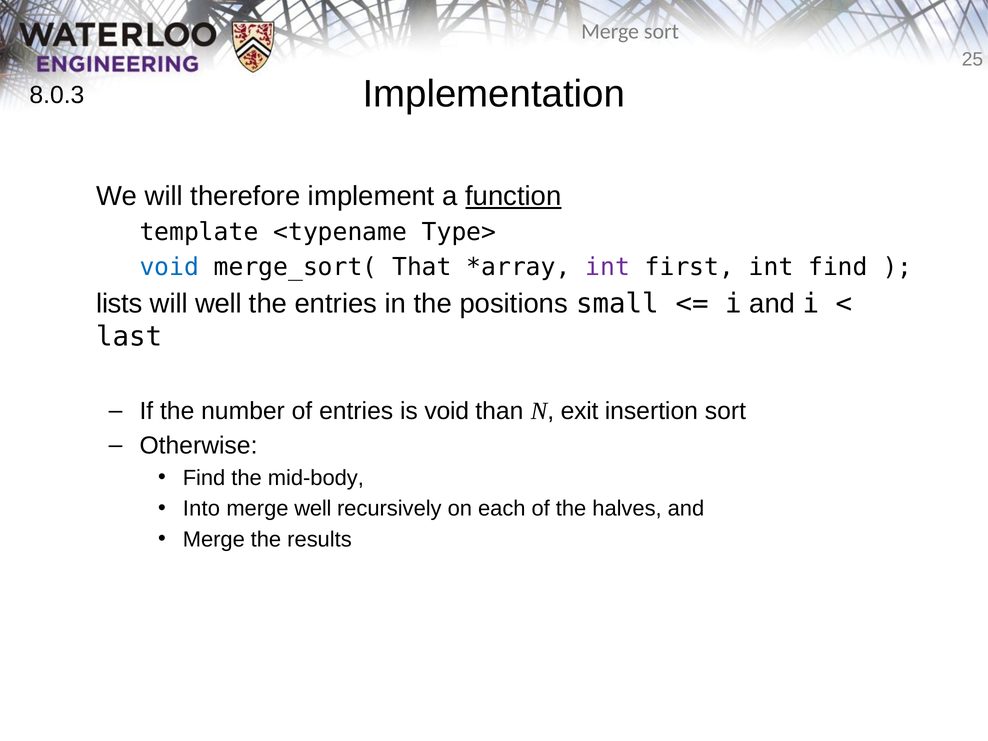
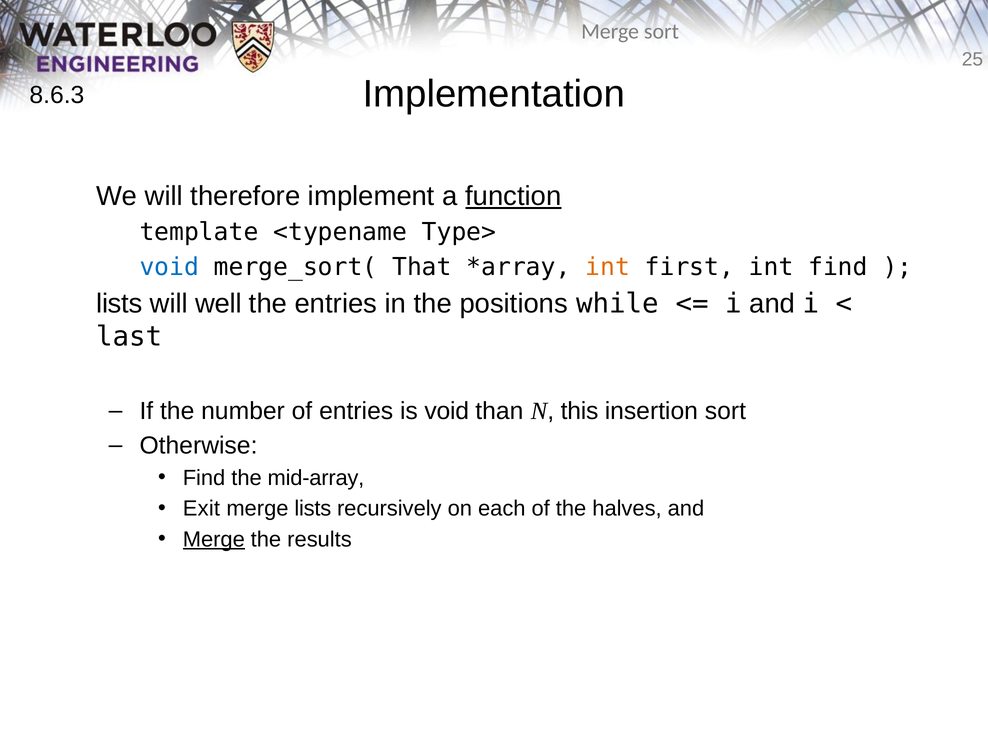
8.0.3: 8.0.3 -> 8.6.3 (57, 95)
int colour: purple -> orange (608, 267)
small: small -> while (618, 304)
exit: exit -> this (580, 411)
mid-body: mid-body -> mid-array (316, 478)
Into: Into -> Exit (201, 509)
merge well: well -> lists (313, 509)
Merge underline: none -> present (214, 539)
